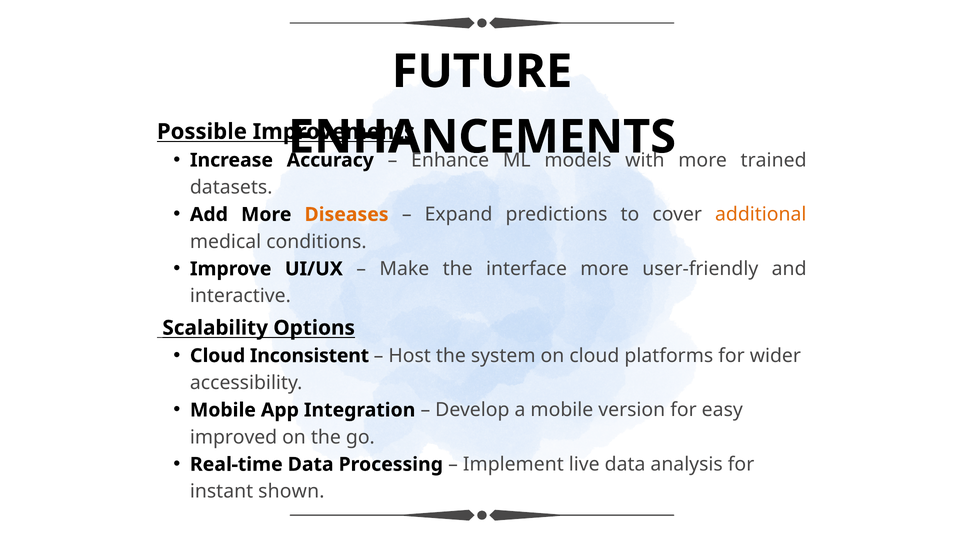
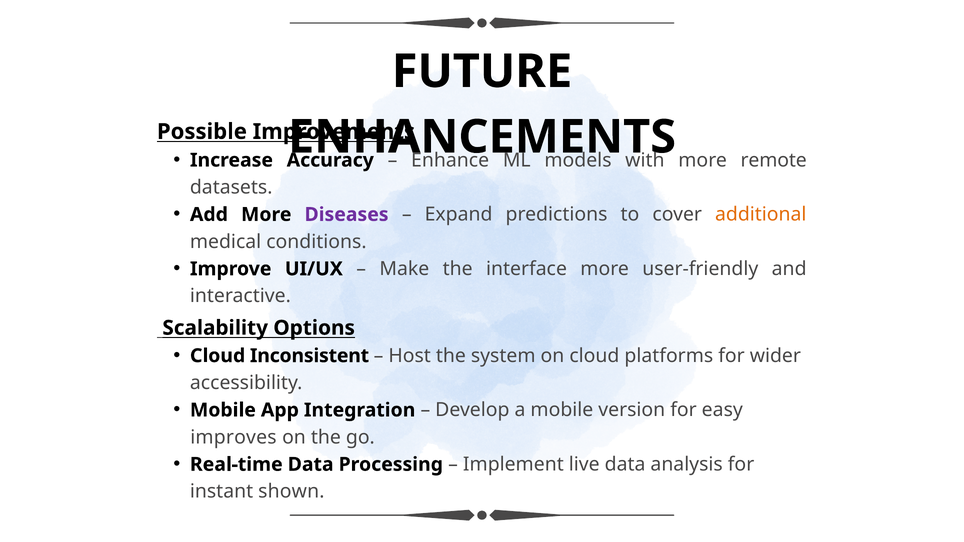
trained: trained -> remote (774, 160)
Diseases colour: orange -> purple (347, 215)
improved: improved -> improves (233, 437)
